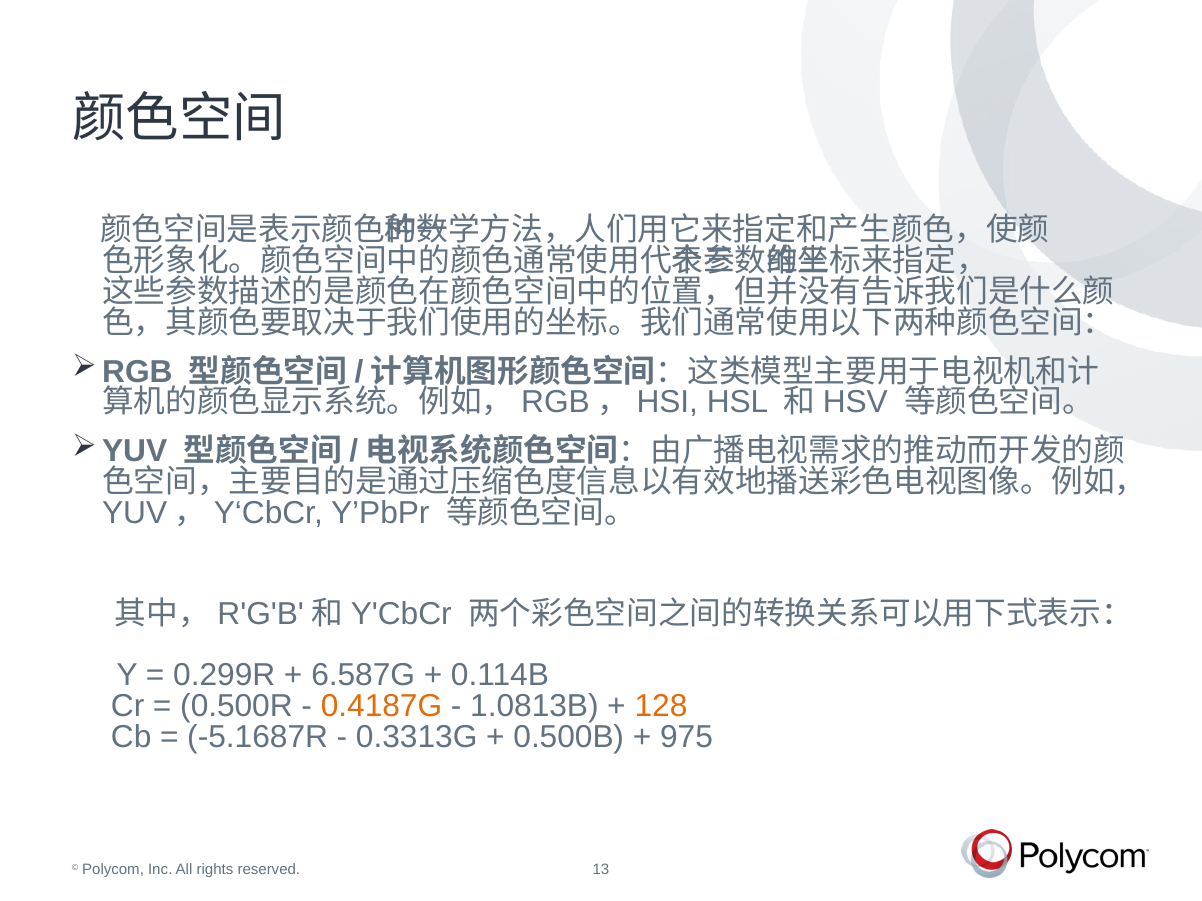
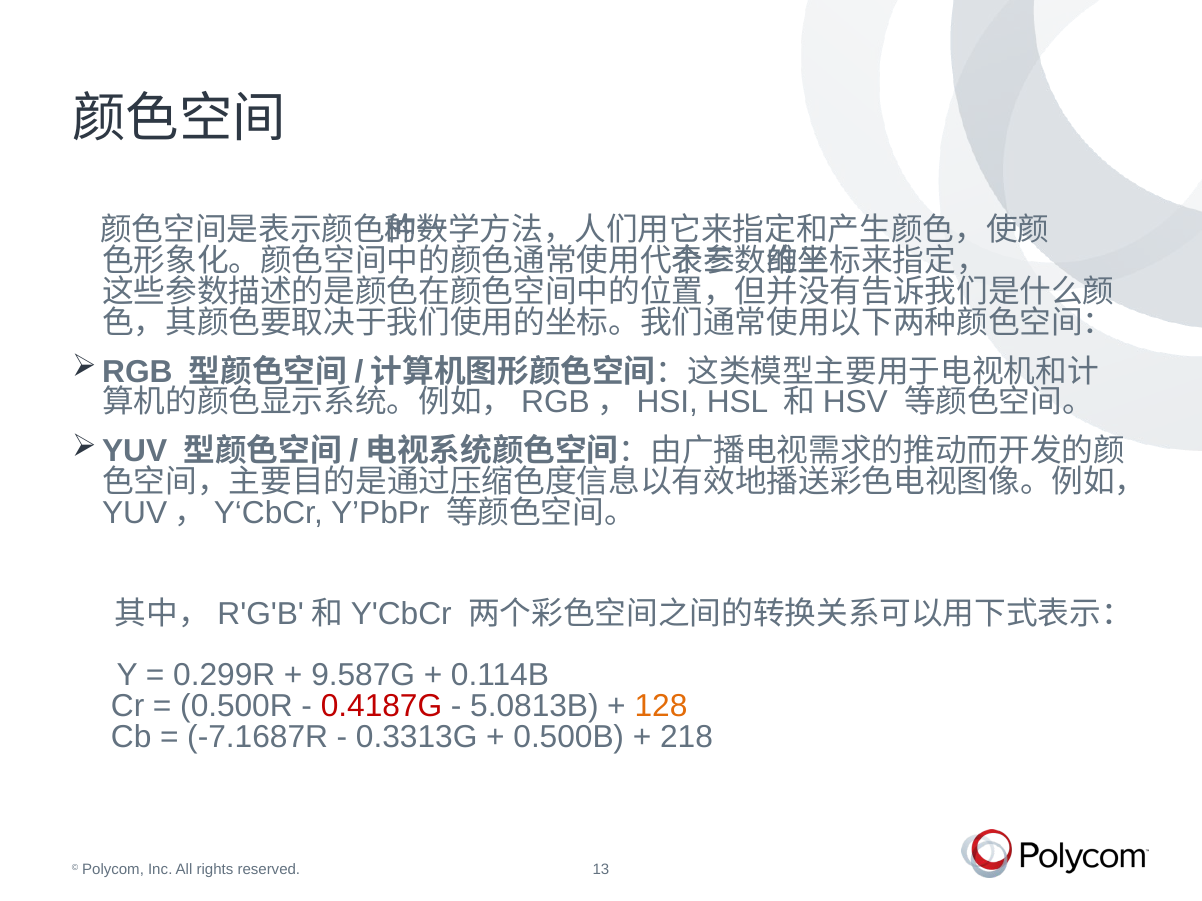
6.587G: 6.587G -> 9.587G (363, 676)
0.4187G colour: orange -> red (382, 706)
1.0813B: 1.0813B -> 5.0813B (534, 706)
-5.1687R: -5.1687R -> -7.1687R (258, 737)
975: 975 -> 218 (687, 737)
